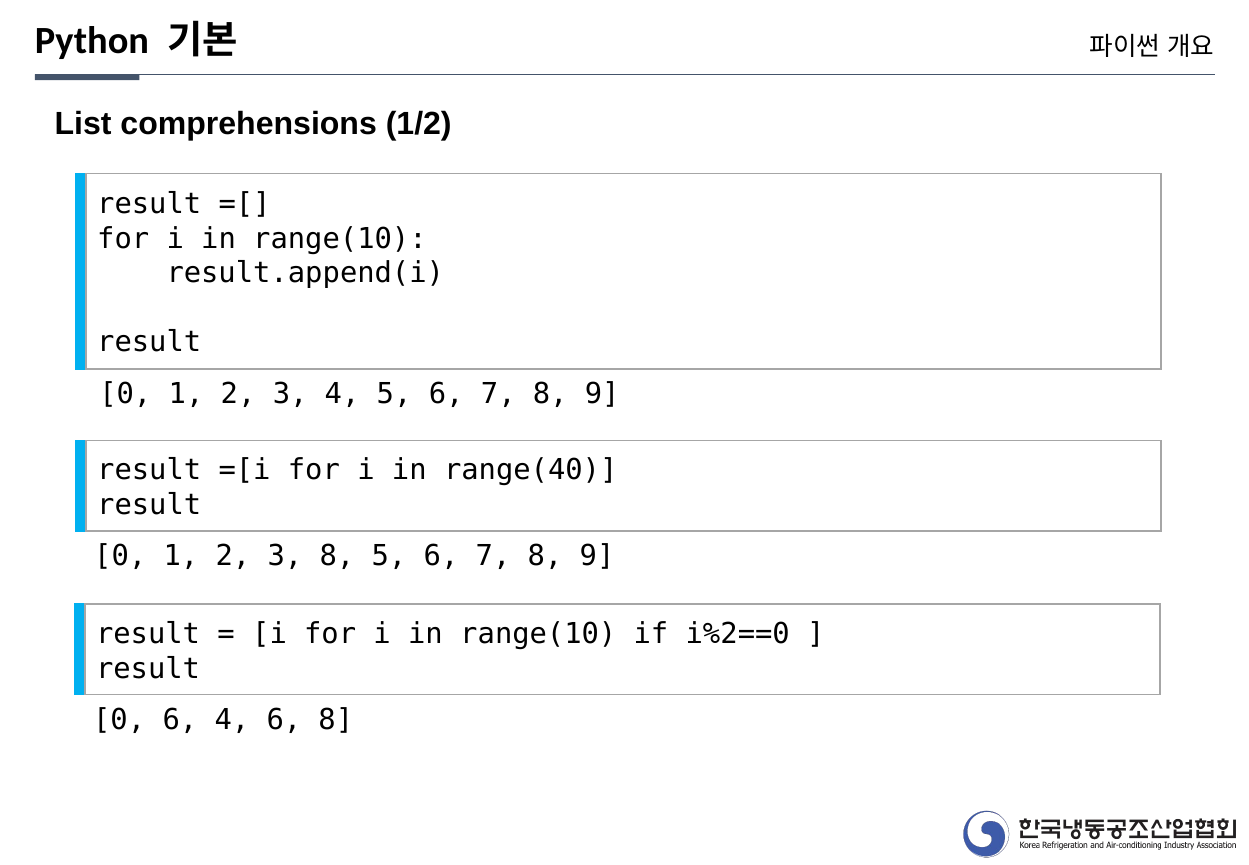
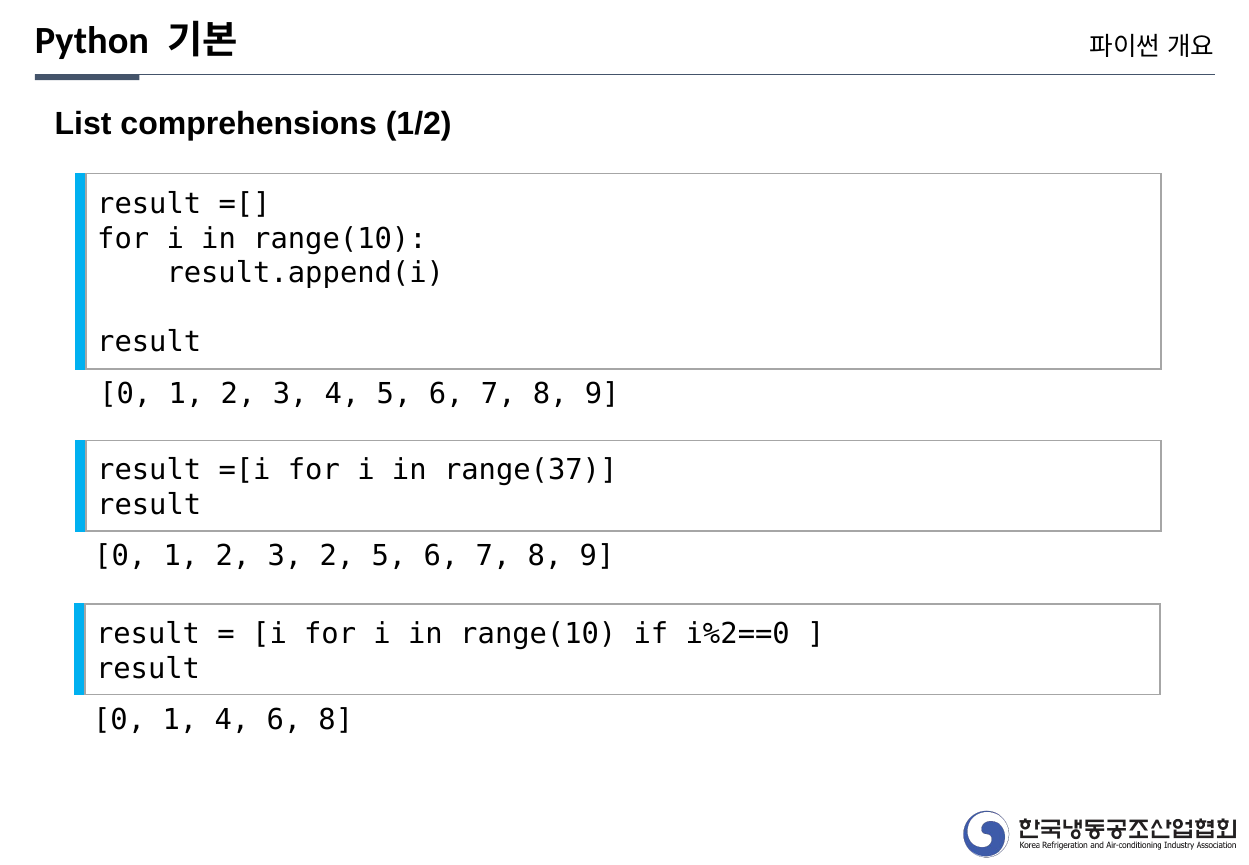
range(40: range(40 -> range(37 (531, 470)
3 8: 8 -> 2 (337, 556)
6: 6 -> 1 (180, 719)
